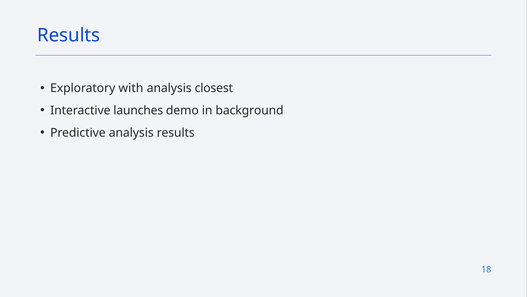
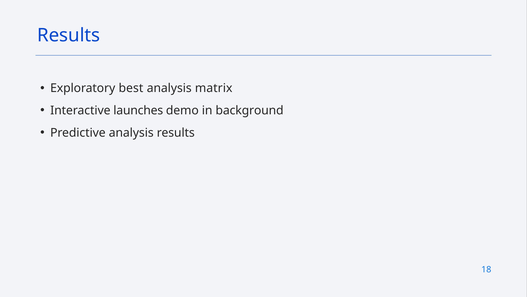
with: with -> best (131, 88)
closest: closest -> matrix (214, 88)
